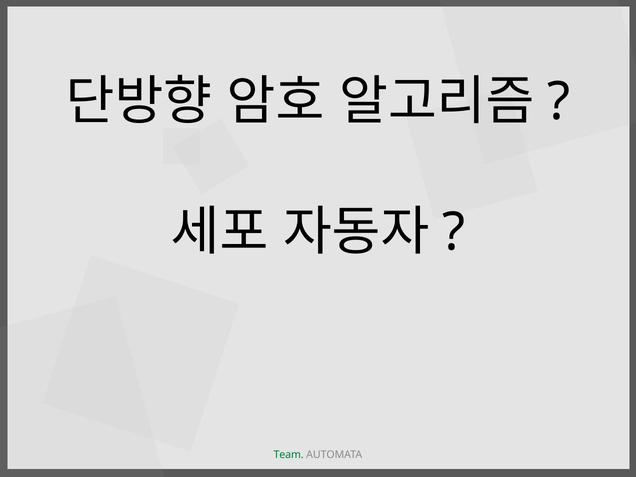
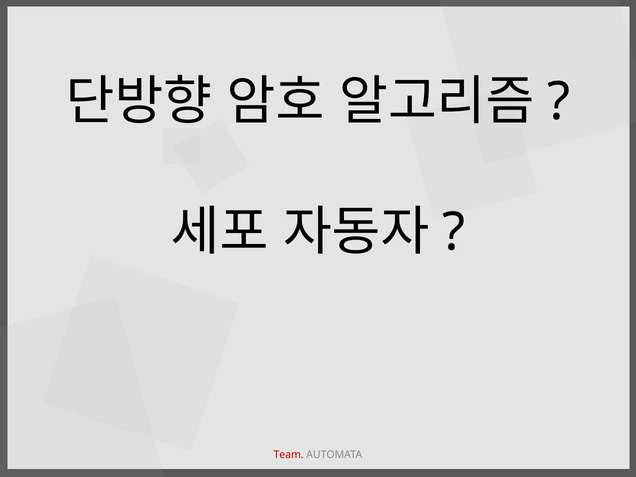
Team colour: green -> red (289, 455)
